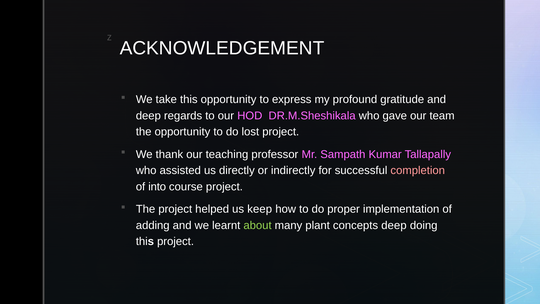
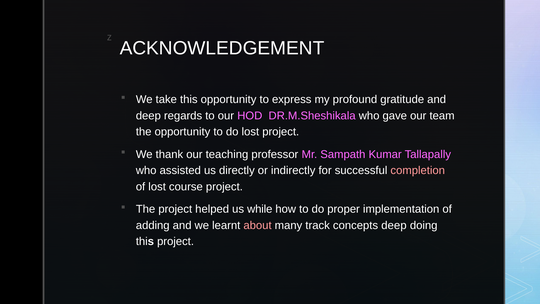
of into: into -> lost (157, 187)
keep: keep -> while (260, 209)
about colour: light green -> pink (258, 225)
plant: plant -> track (318, 225)
